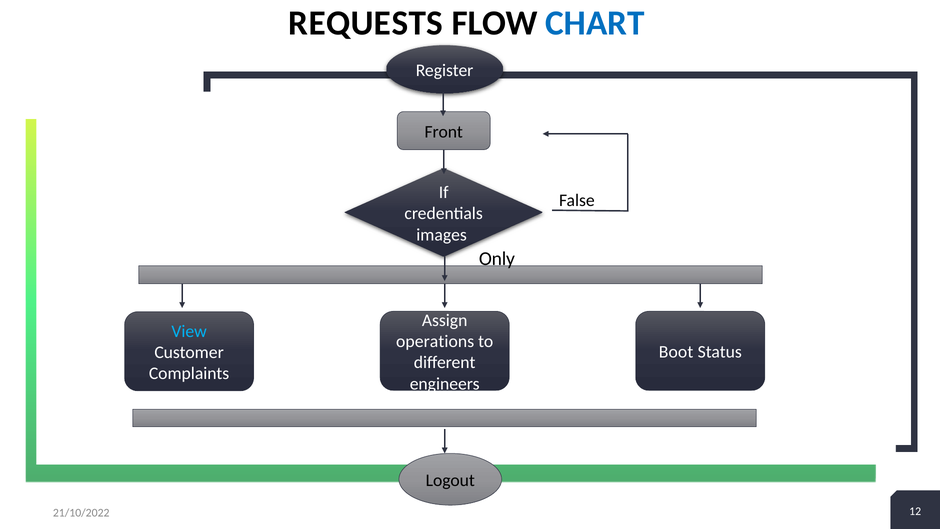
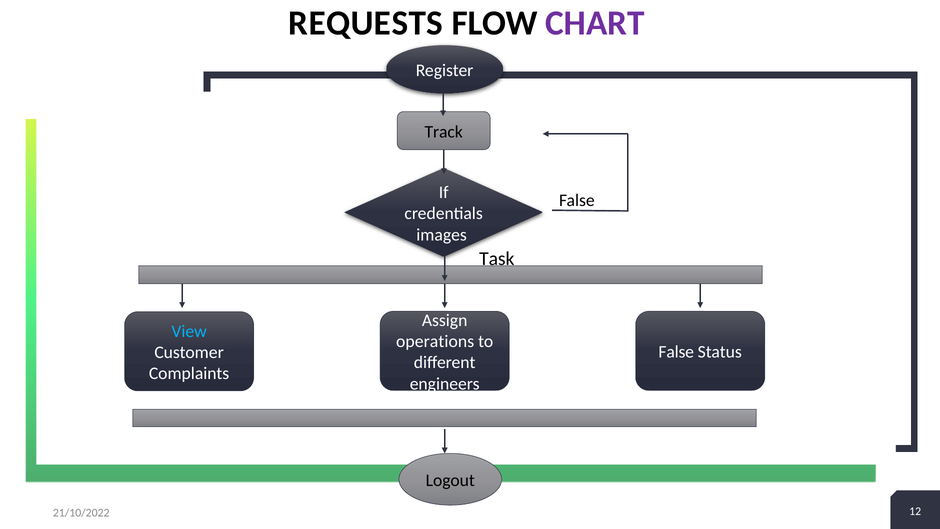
CHART colour: blue -> purple (595, 23)
Front: Front -> Track (444, 132)
Only: Only -> Task (497, 259)
Boot: Boot -> False (676, 352)
